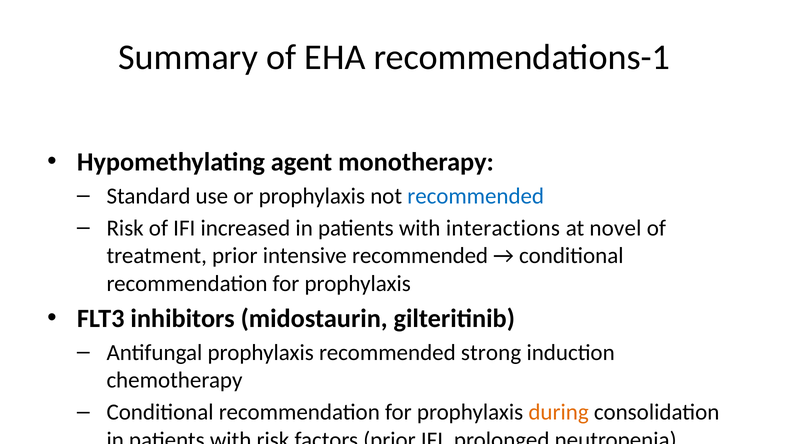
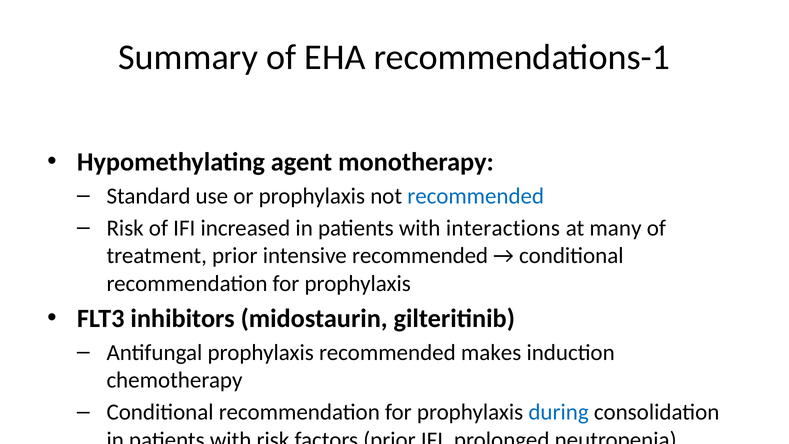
novel: novel -> many (615, 228)
strong: strong -> makes (491, 352)
during colour: orange -> blue (559, 412)
